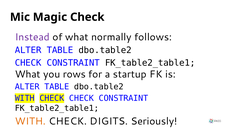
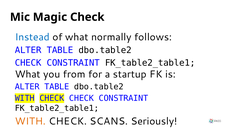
Instead colour: purple -> blue (32, 37)
rows: rows -> from (74, 74)
DIGITS: DIGITS -> SCANS (109, 121)
